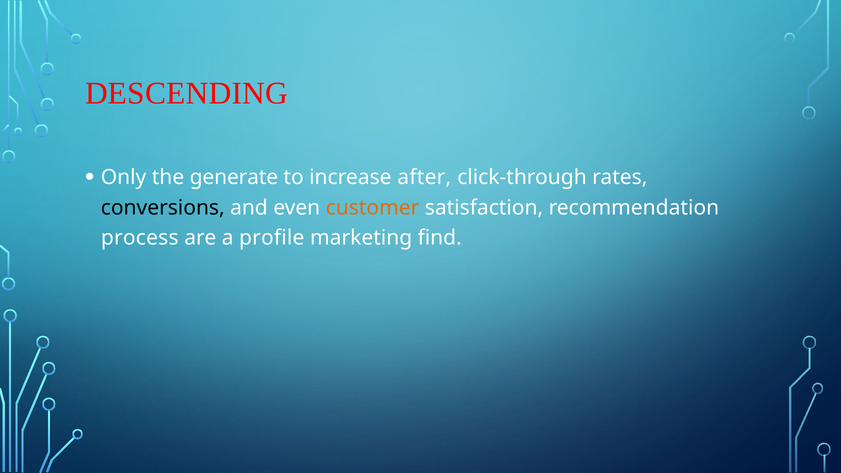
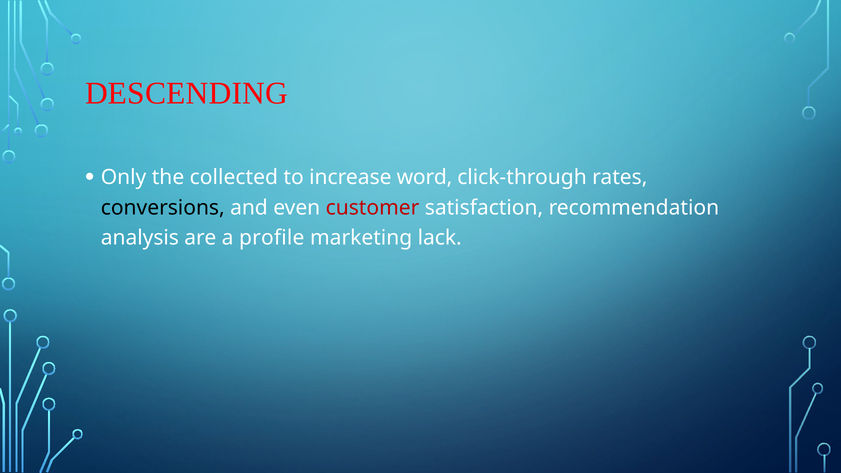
generate: generate -> collected (234, 177)
after: after -> word (425, 177)
customer colour: orange -> red (373, 208)
process: process -> analysis (140, 238)
find: find -> lack (440, 238)
